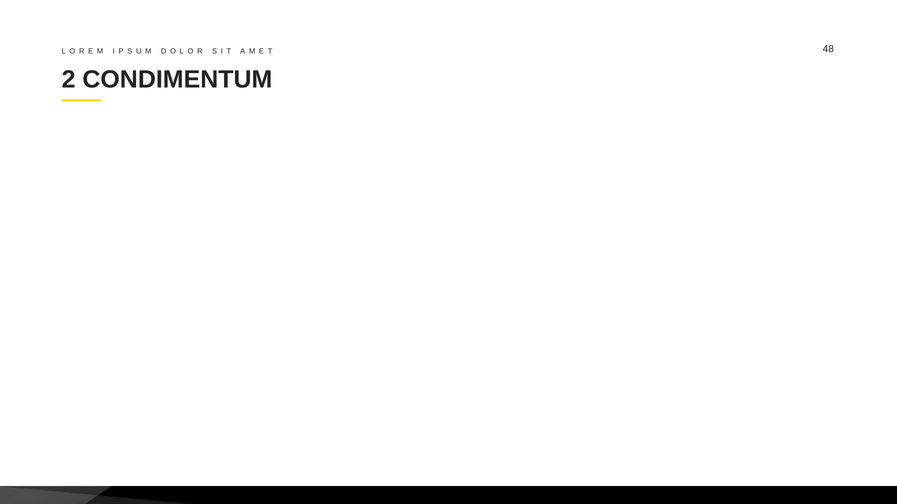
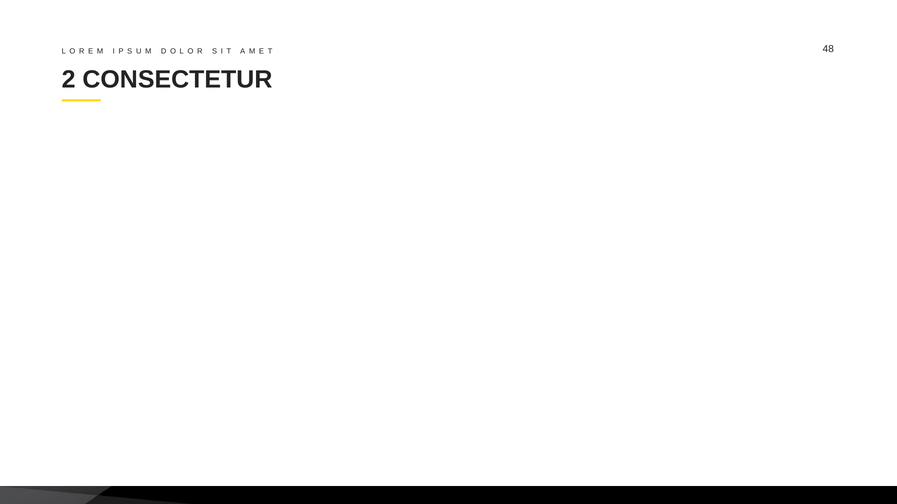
CONDIMENTUM: CONDIMENTUM -> CONSECTETUR (177, 80)
